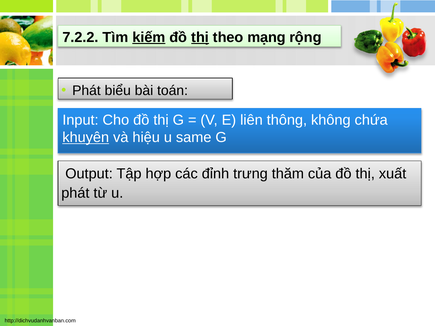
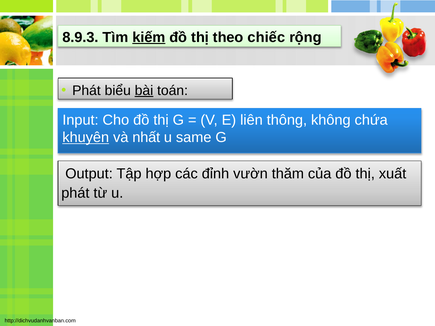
7.2.2: 7.2.2 -> 8.9.3 (80, 37)
thị underline: present -> none (200, 37)
mạng: mạng -> chiếc (266, 37)
bài underline: none -> present (144, 91)
hiệu: hiệu -> nhất (146, 138)
trưng: trưng -> vườn (250, 174)
